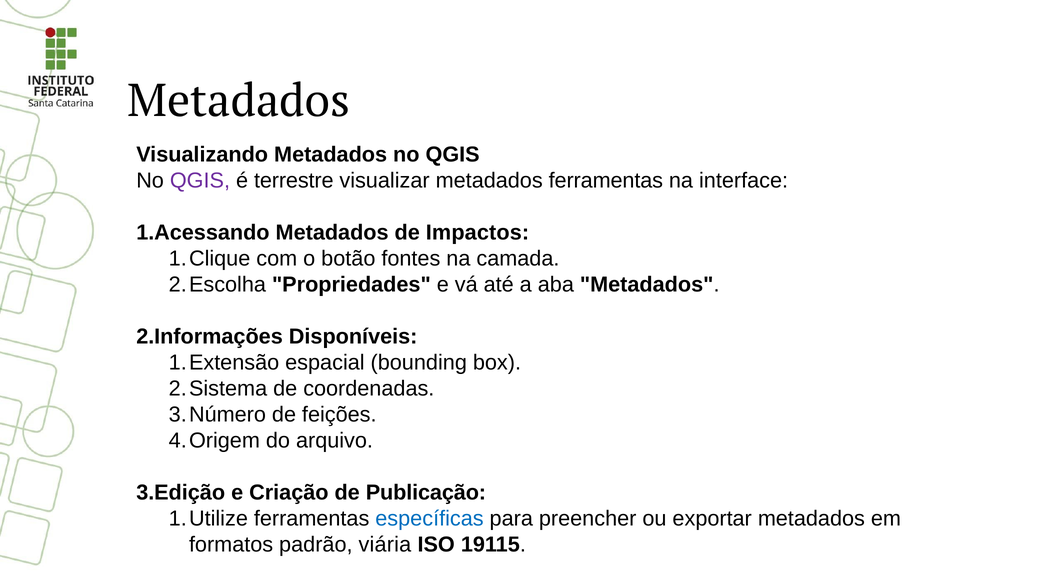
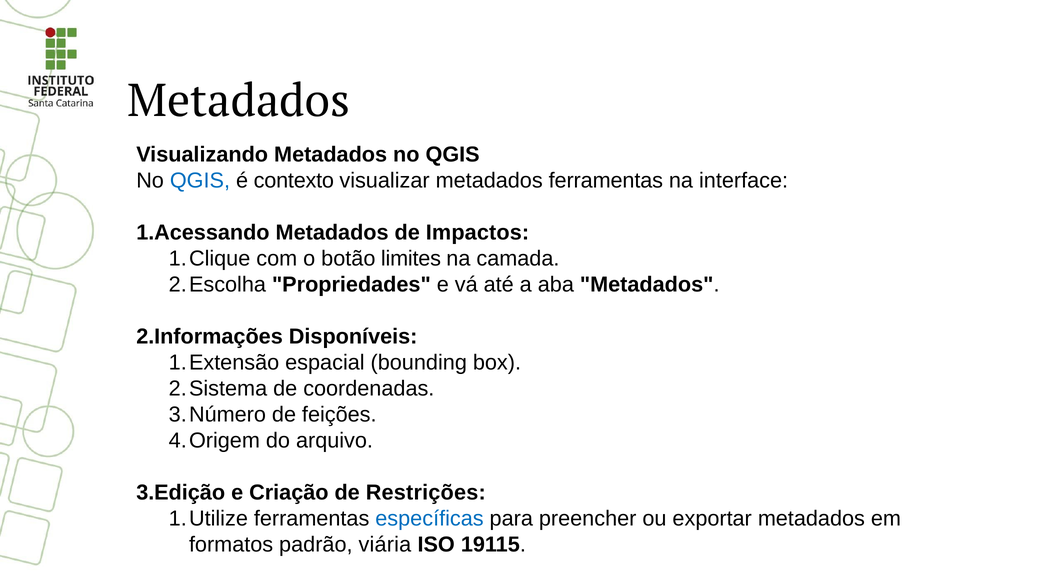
QGIS colour: purple -> blue (200, 181)
terrestre: terrestre -> contexto (294, 181)
fontes: fontes -> limites (411, 258)
Publicação: Publicação -> Restrições (426, 492)
